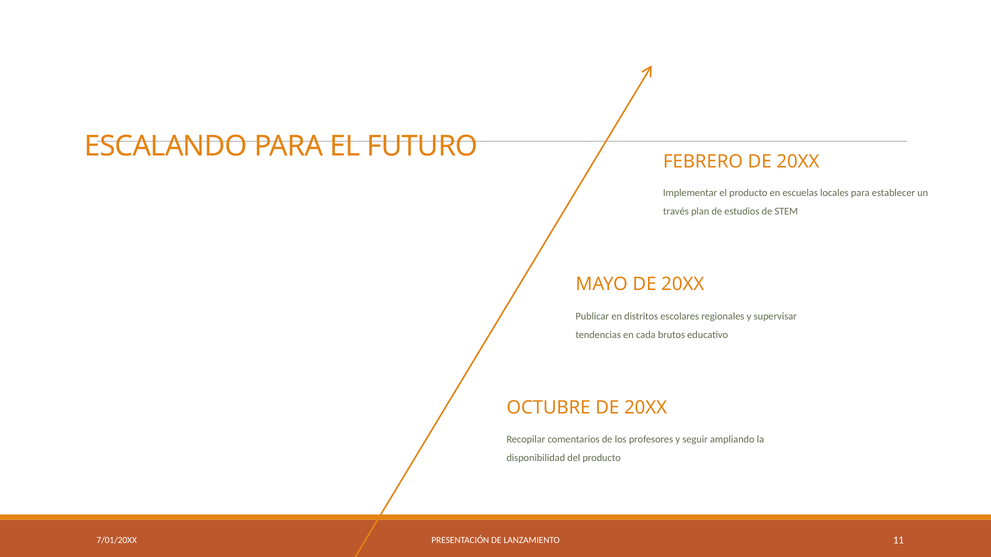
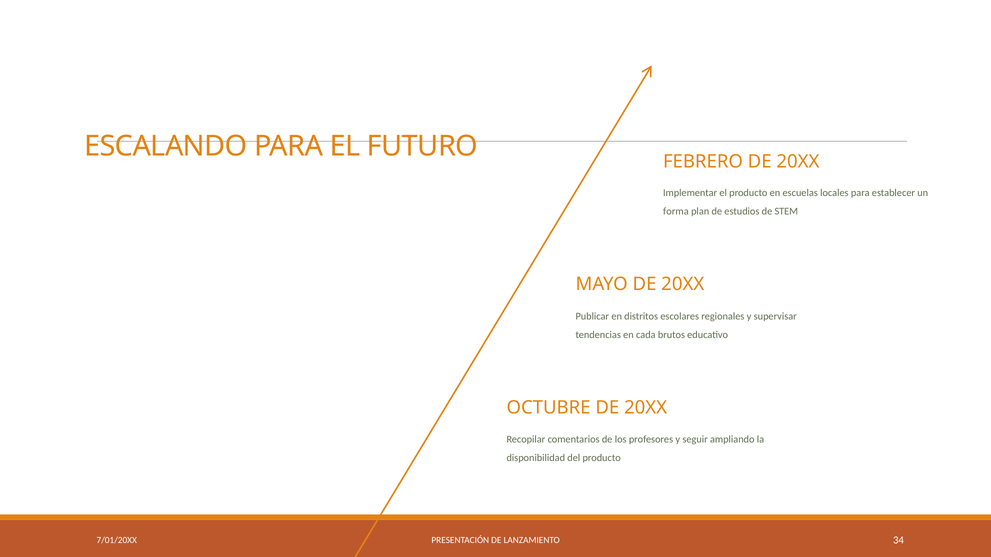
través: través -> forma (676, 212)
11: 11 -> 34 (899, 541)
